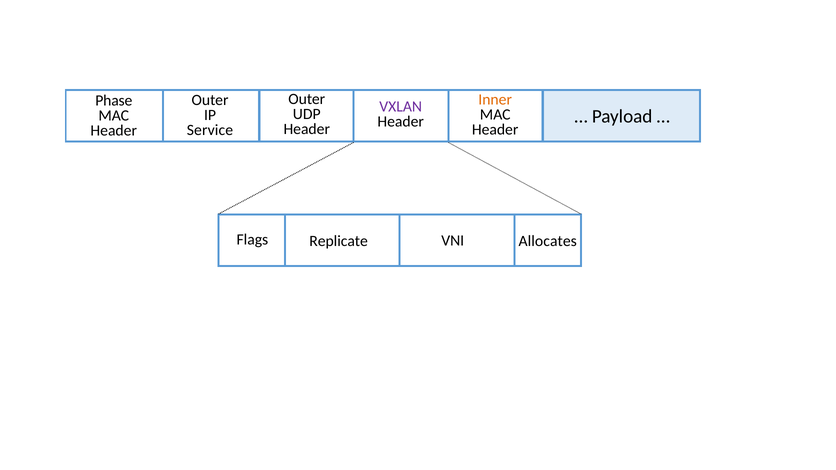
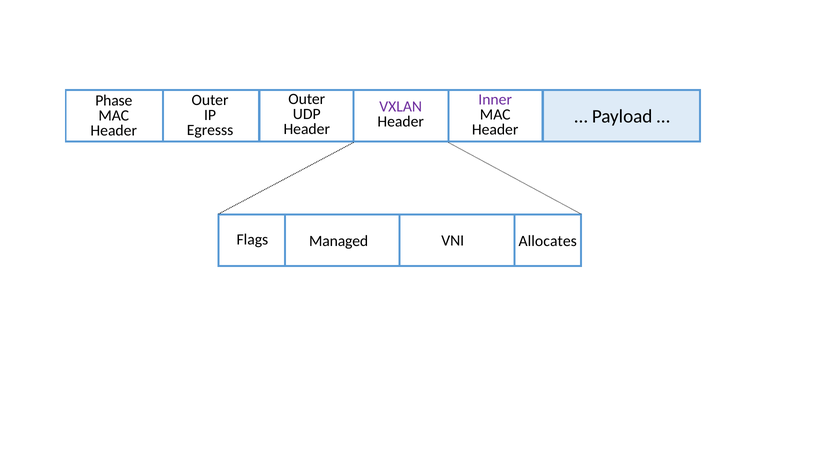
Inner colour: orange -> purple (495, 100)
Service: Service -> Egresss (210, 130)
Replicate: Replicate -> Managed (339, 241)
